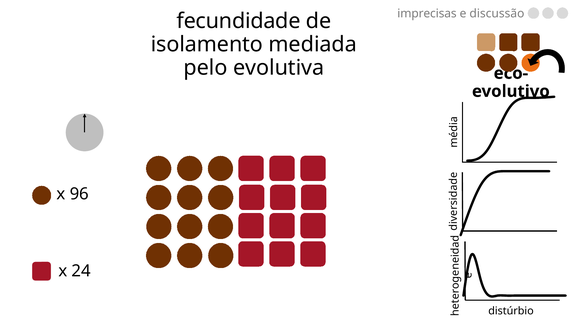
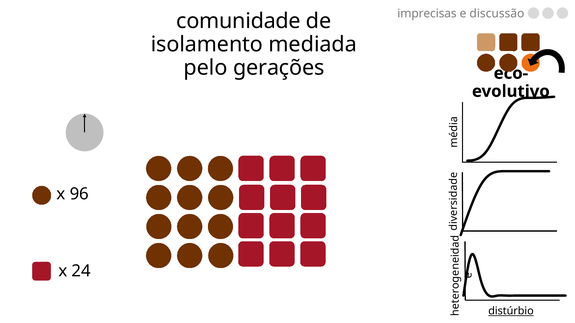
fecundidade: fecundidade -> comunidade (239, 21)
evolutiva: evolutiva -> gerações (279, 68)
distúrbio underline: none -> present (511, 311)
